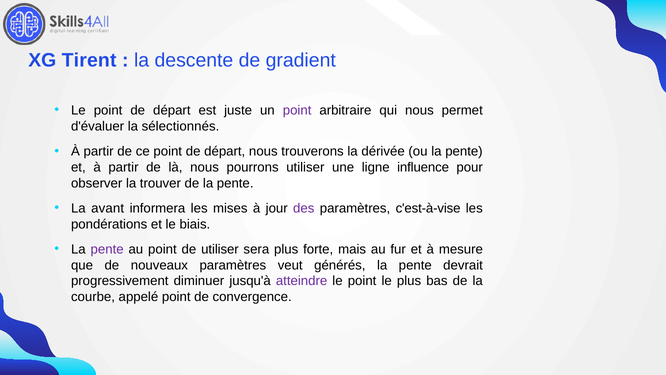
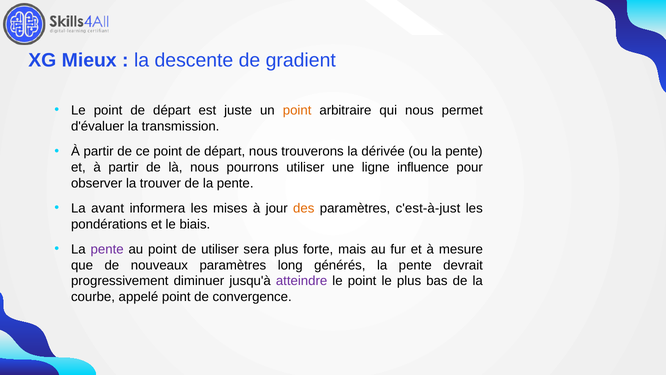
Tirent: Tirent -> Mieux (89, 60)
point colour: purple -> orange (297, 110)
sélectionnés: sélectionnés -> transmission (181, 126)
des colour: purple -> orange (304, 208)
c'est-à-vise: c'est-à-vise -> c'est-à-just (428, 208)
veut: veut -> long (290, 265)
